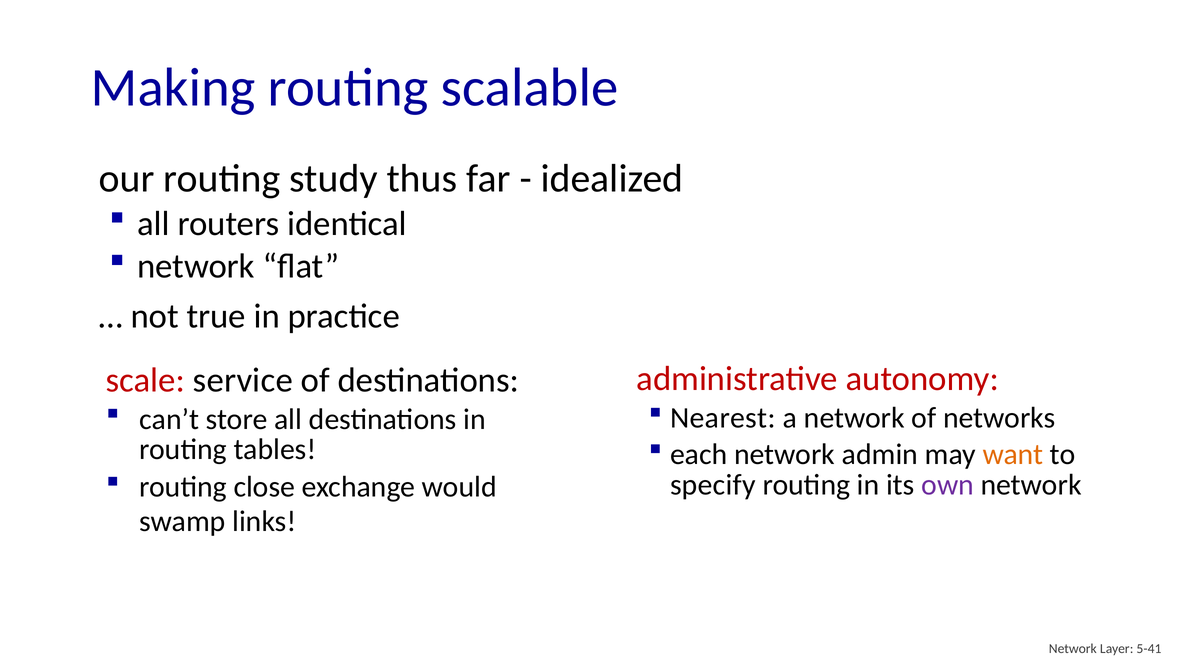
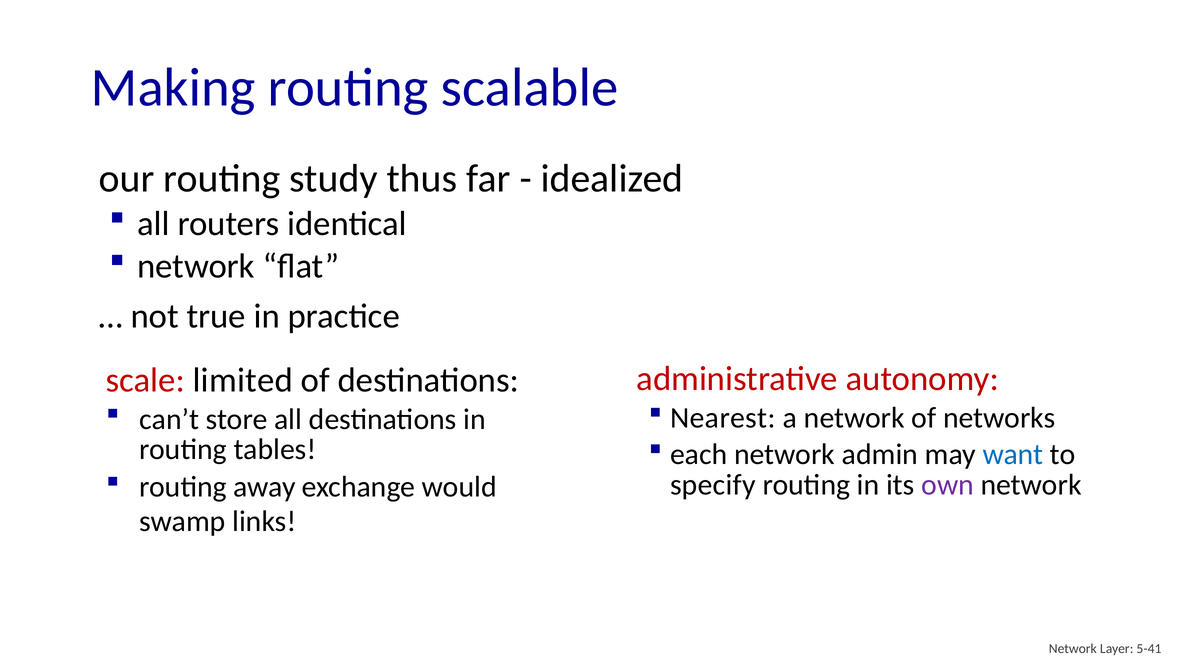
service: service -> limited (243, 380)
want colour: orange -> blue (1013, 454)
close: close -> away (265, 487)
